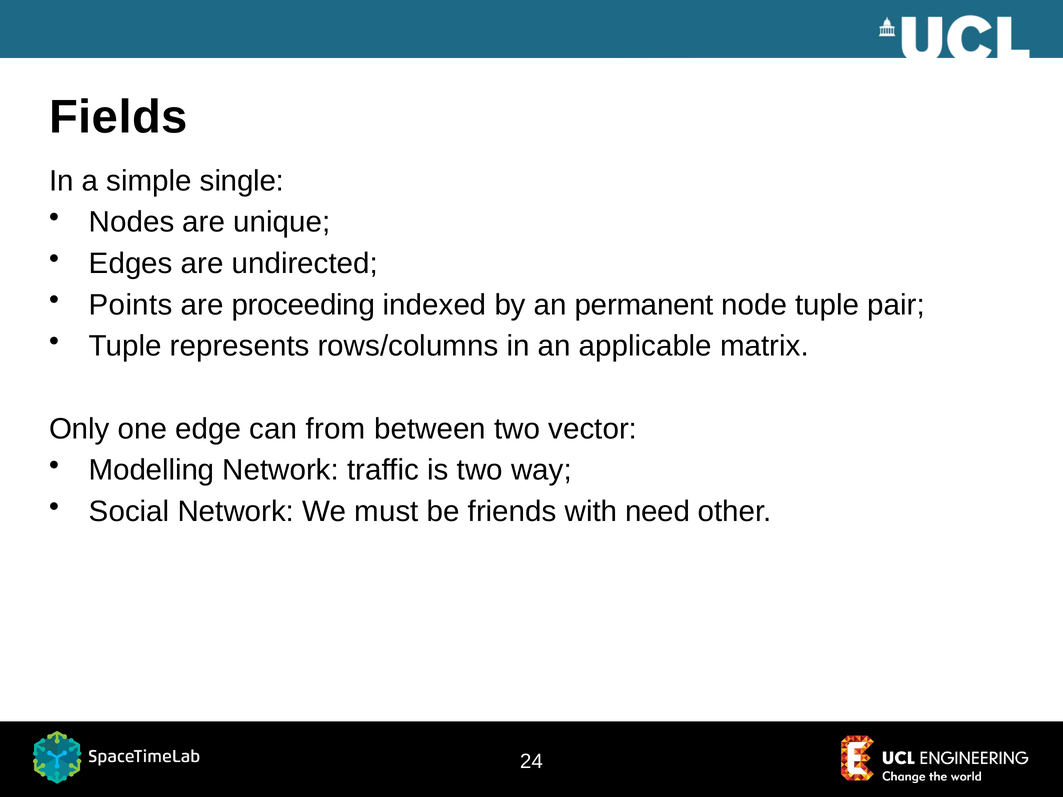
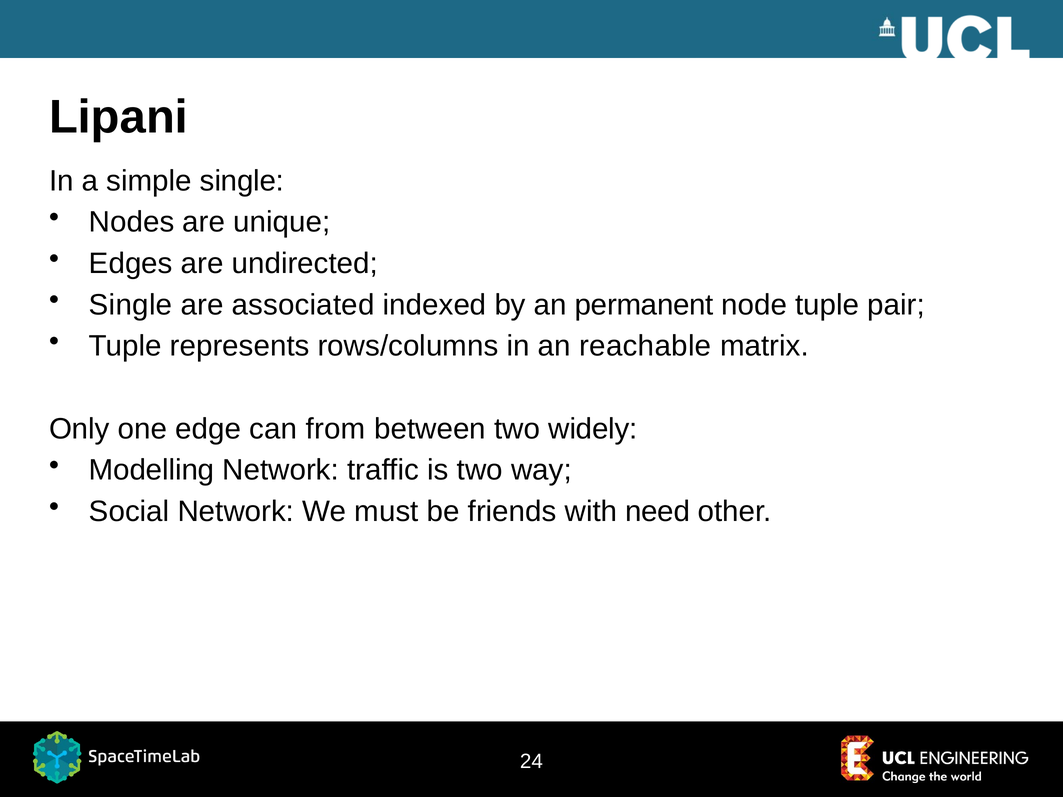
Fields: Fields -> Lipani (119, 117)
Points: Points -> Single (131, 305)
proceeding: proceeding -> associated (303, 305)
applicable: applicable -> reachable (645, 346)
vector: vector -> widely (593, 429)
